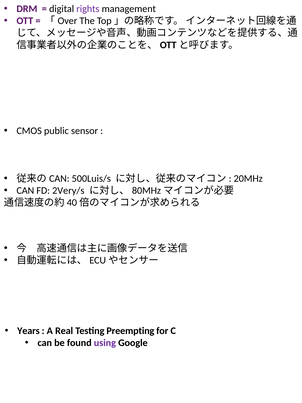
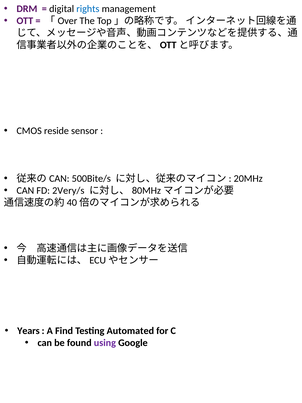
rights colour: purple -> blue (88, 9)
public: public -> reside (56, 131)
500Luis/s: 500Luis/s -> 500Bite/s (91, 178)
Real: Real -> Find (64, 331)
Preempting: Preempting -> Automated (130, 331)
